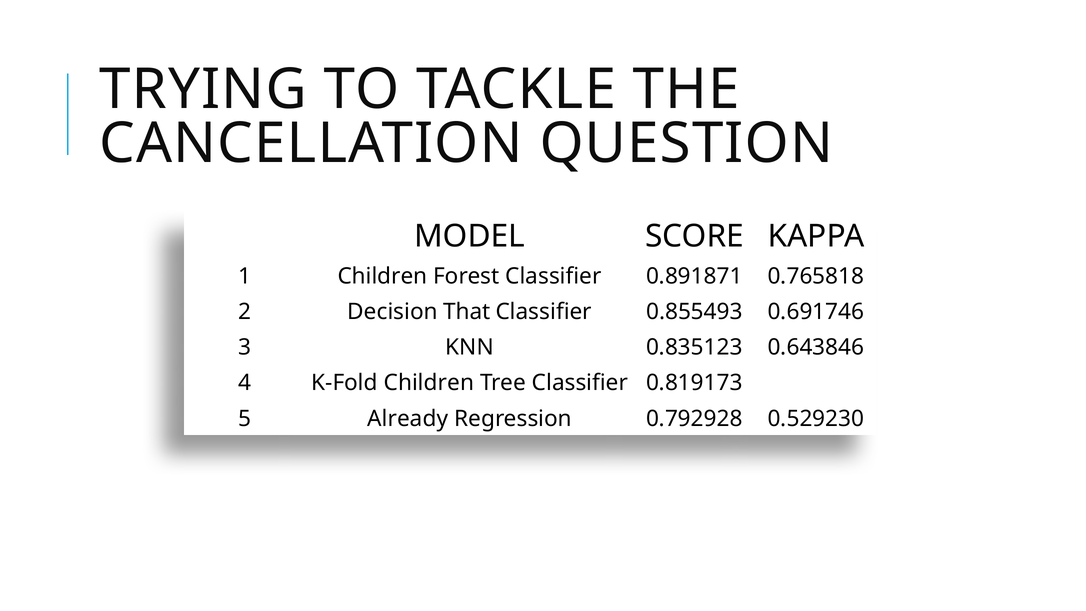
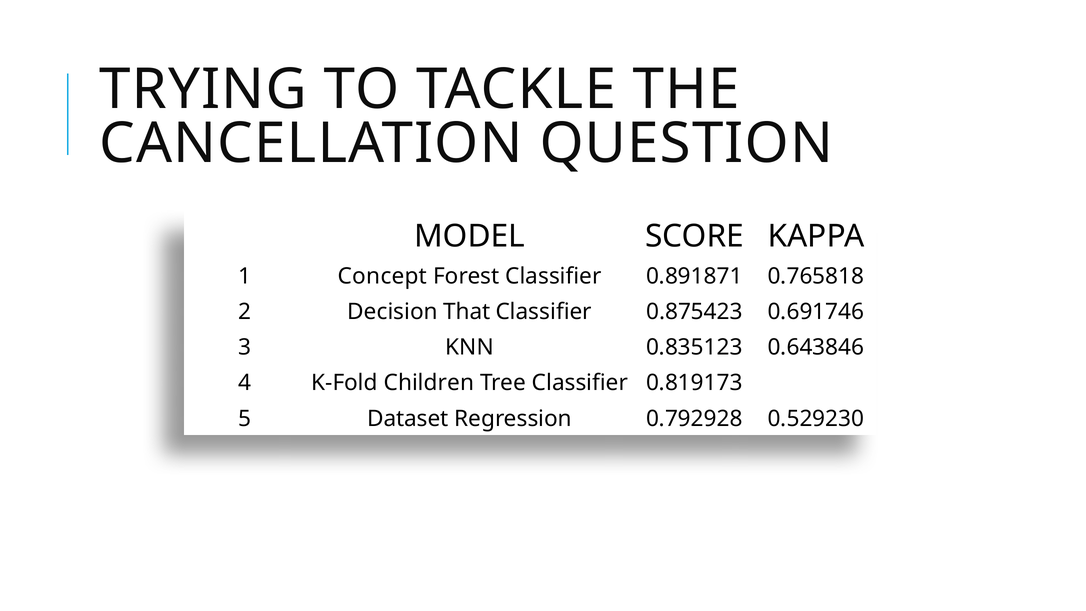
1 Children: Children -> Concept (382, 276)
0.855493: 0.855493 -> 0.875423 (694, 312)
Already: Already -> Dataset (408, 419)
